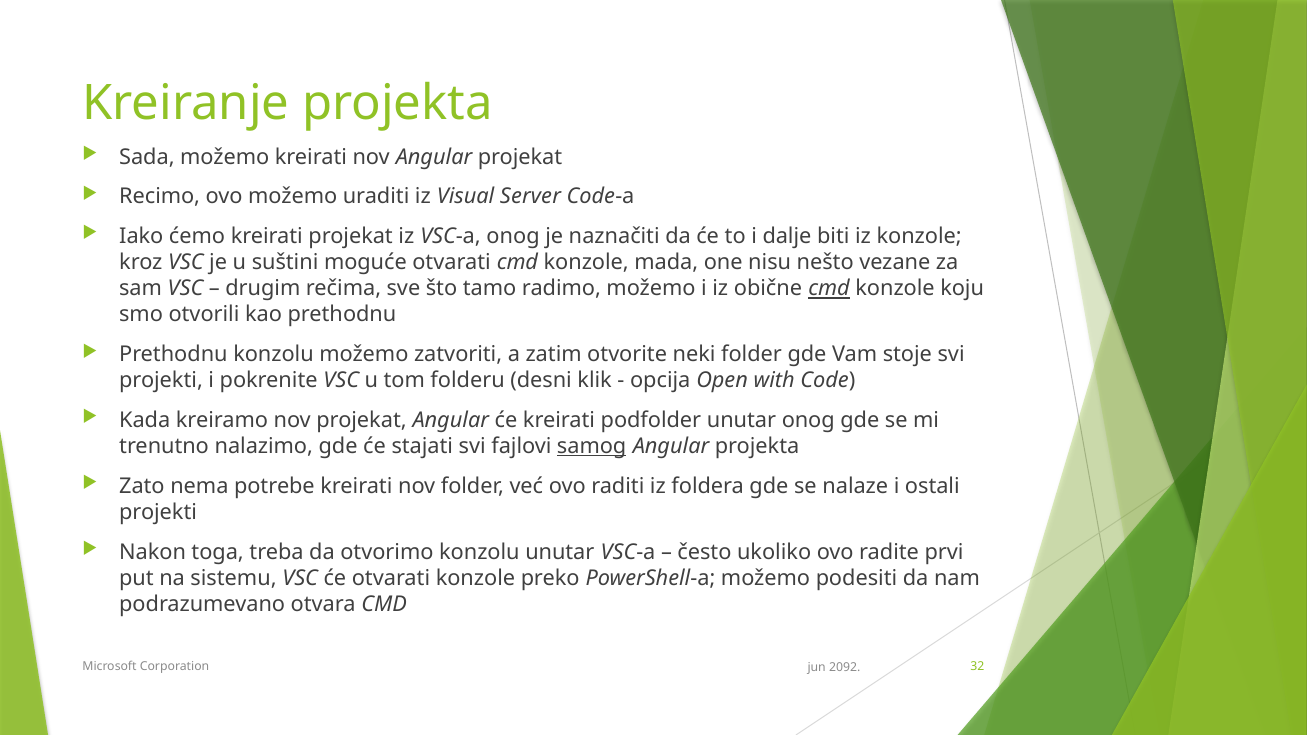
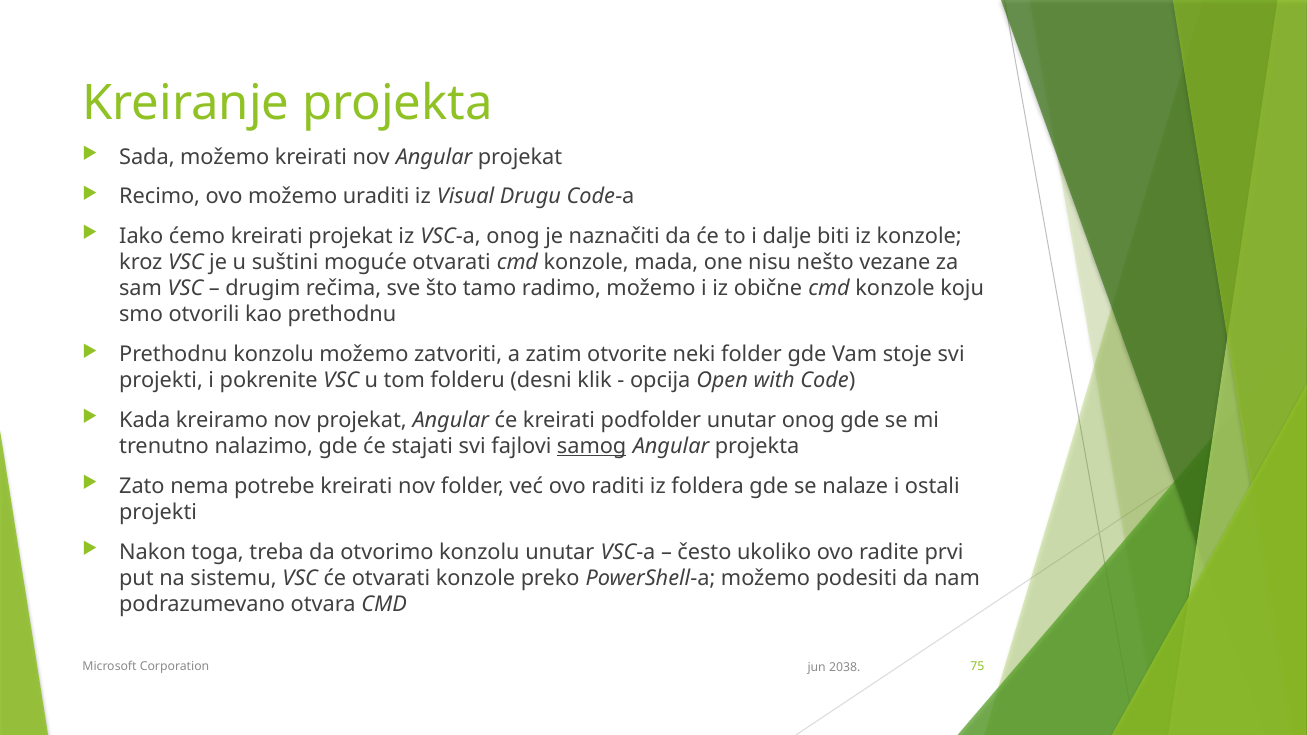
Server: Server -> Drugu (530, 197)
cmd underline: present -> none (829, 289)
32: 32 -> 75 (977, 667)
2092: 2092 -> 2038 (845, 668)
